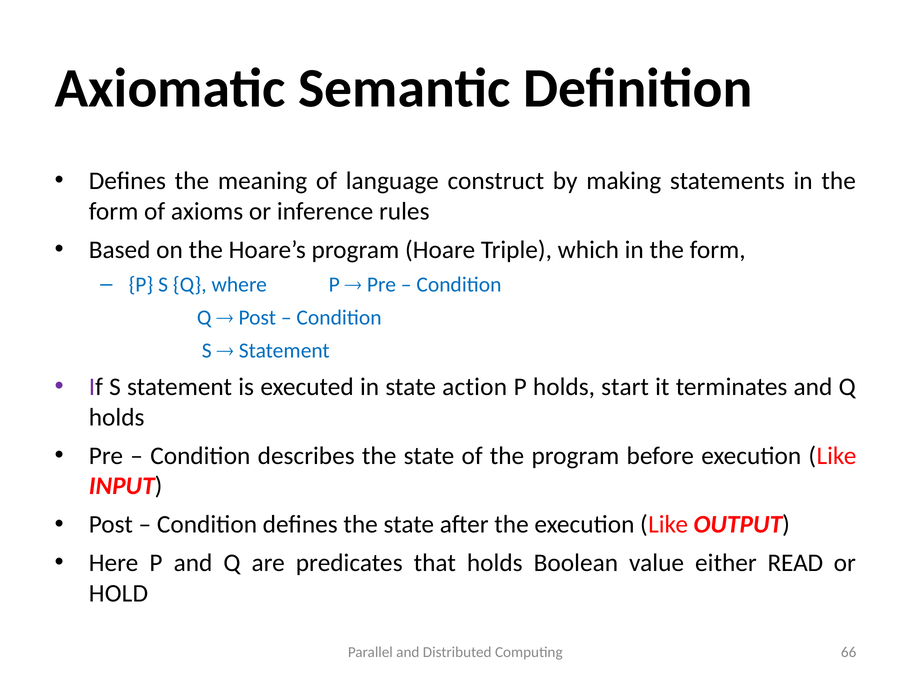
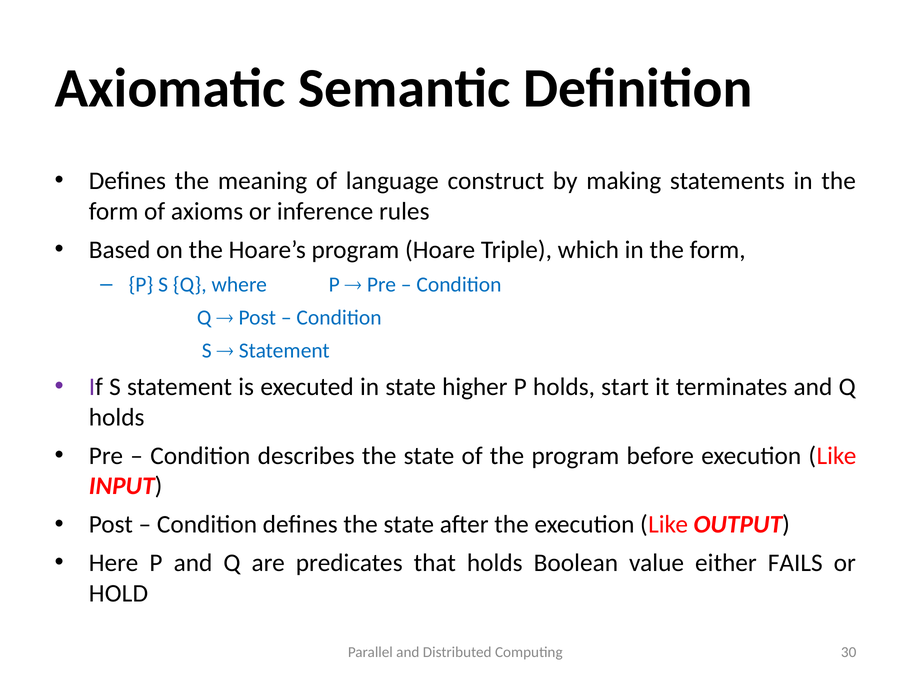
action: action -> higher (475, 387)
READ: READ -> FAILS (795, 563)
66: 66 -> 30 (849, 652)
